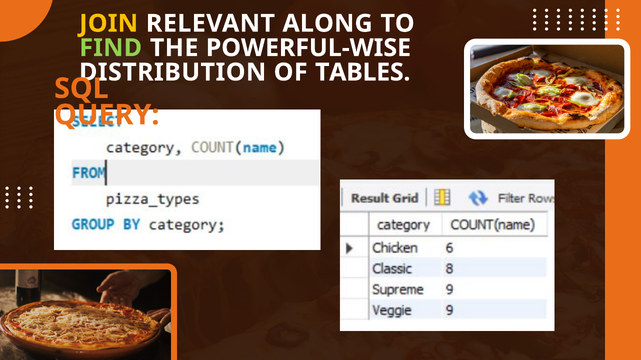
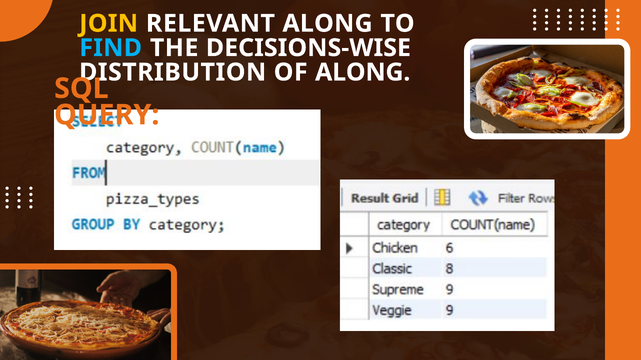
FIND colour: light green -> light blue (111, 48)
POWERFUL-WISE: POWERFUL-WISE -> DECISIONS-WISE (308, 48)
OF TABLES: TABLES -> ALONG (363, 72)
